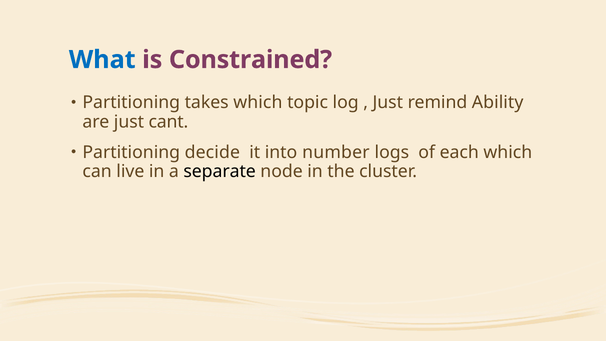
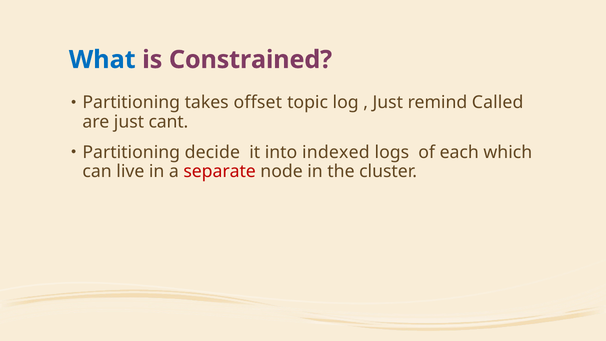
takes which: which -> offset (258, 103)
Ability: Ability -> Called (498, 103)
number: number -> indexed (336, 152)
separate colour: black -> red (220, 171)
